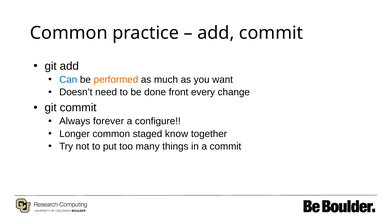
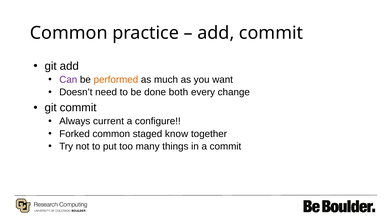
Can colour: blue -> purple (68, 80)
front: front -> both (178, 92)
forever: forever -> current (109, 121)
Longer: Longer -> Forked (75, 134)
